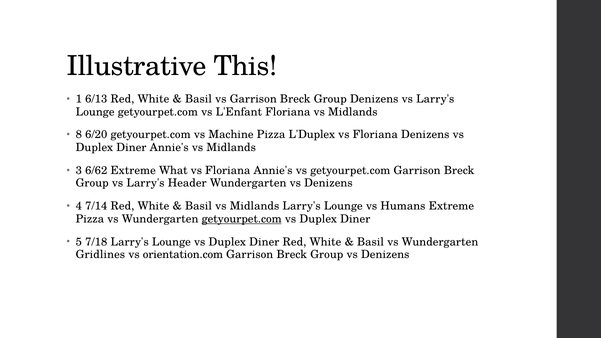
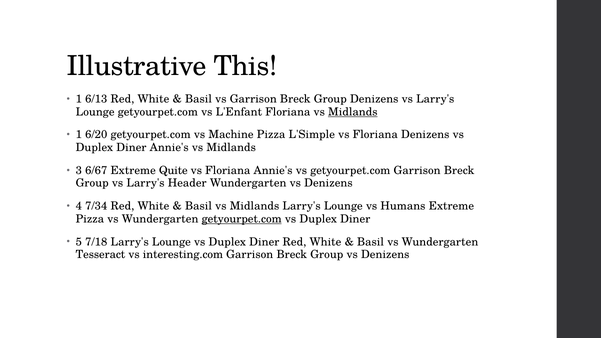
Midlands underline: none -> present (353, 112)
8: 8 -> 1 (79, 135)
L'Duplex: L'Duplex -> L'Simple (312, 135)
6/62: 6/62 -> 6/67 (96, 170)
What: What -> Quite (173, 170)
7/14: 7/14 -> 7/34 (96, 206)
Gridlines: Gridlines -> Tesseract (100, 255)
orientation.com: orientation.com -> interesting.com (183, 255)
